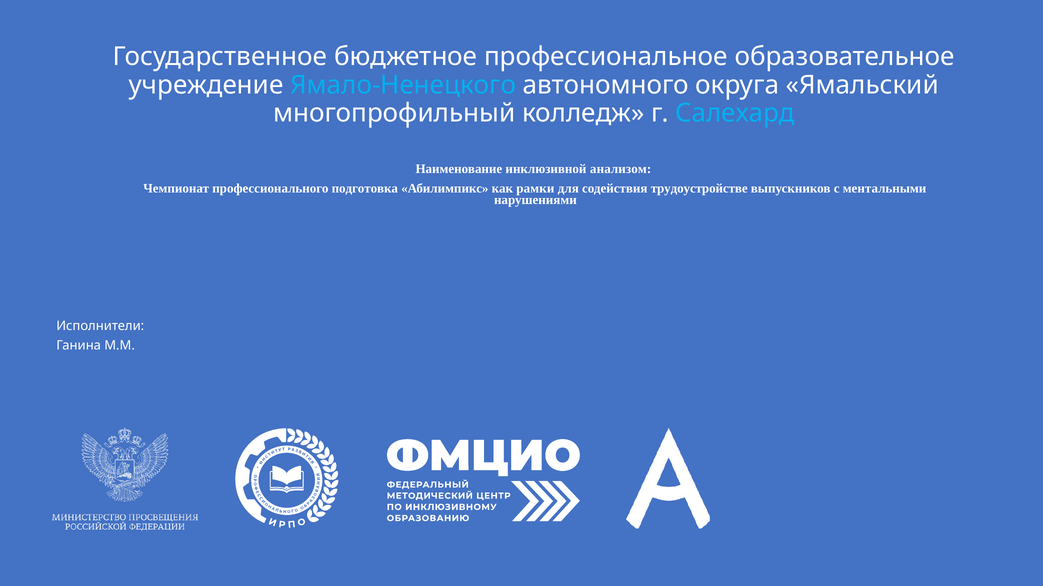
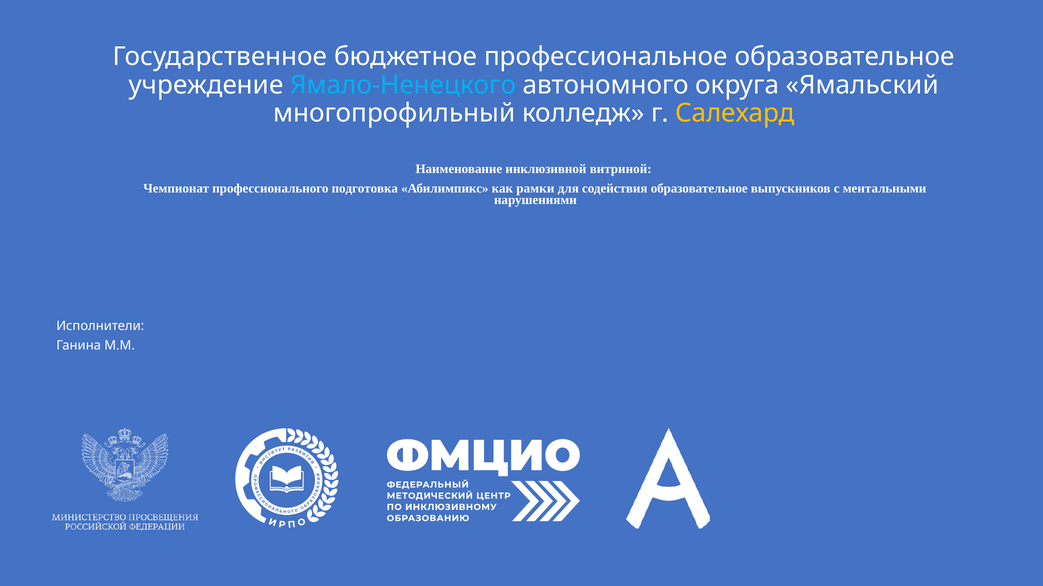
Салехард colour: light blue -> yellow (735, 113)
анализом: анализом -> витриной (621, 169)
содействия трудоустройстве: трудоустройстве -> образовательное (699, 189)
